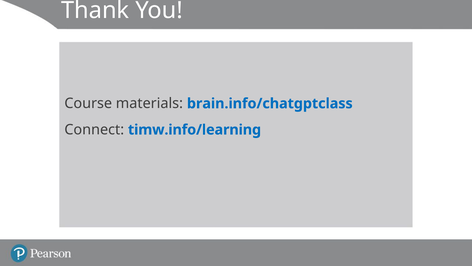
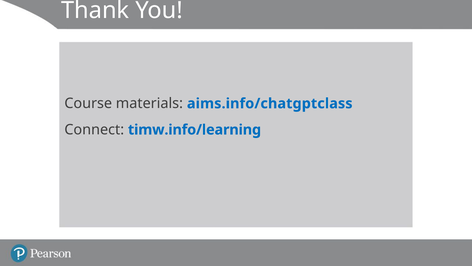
brain.info/chatgptclass: brain.info/chatgptclass -> aims.info/chatgptclass (270, 103)
